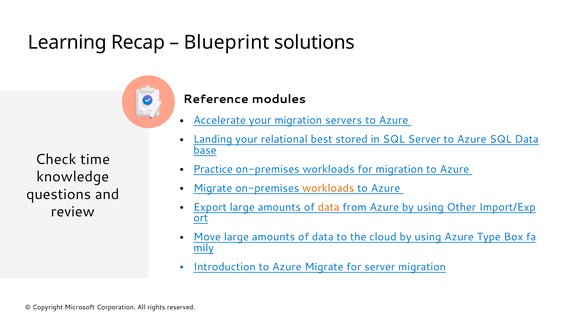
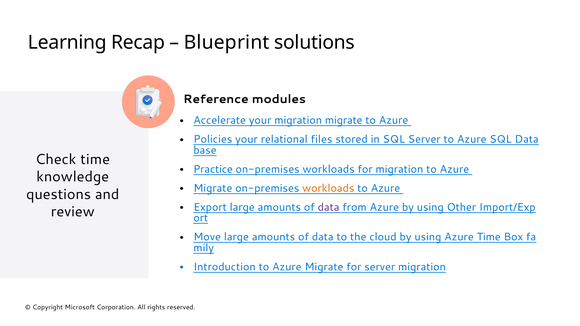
migration servers: servers -> migrate (344, 120)
Landing: Landing -> Policies (213, 139)
best: best -> files (321, 139)
data colour: orange -> purple (329, 207)
Azure Type: Type -> Time (489, 237)
